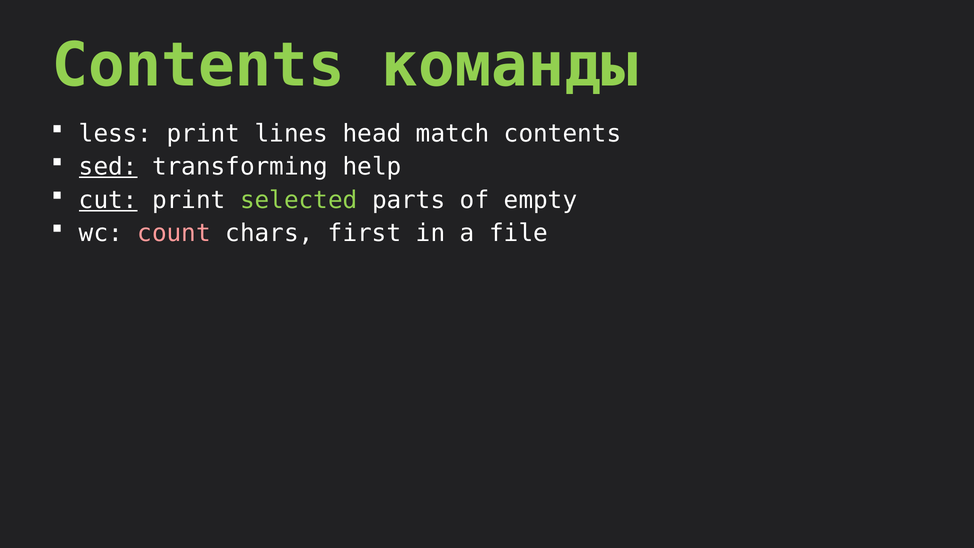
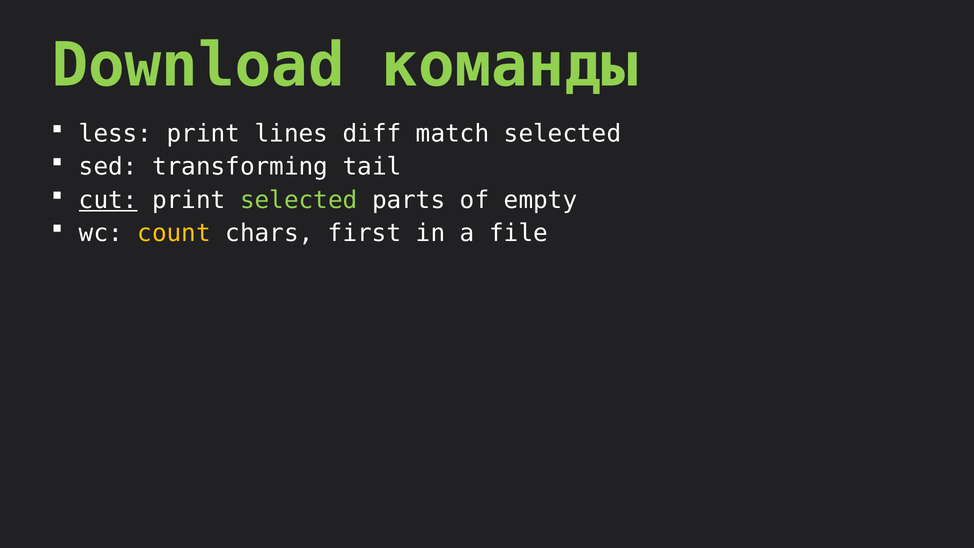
Contents: Contents -> Download (198, 66)
head: head -> diff (372, 133)
match contents: contents -> selected (563, 133)
sed underline: present -> none (108, 167)
help: help -> tail (372, 167)
count colour: pink -> yellow (174, 233)
